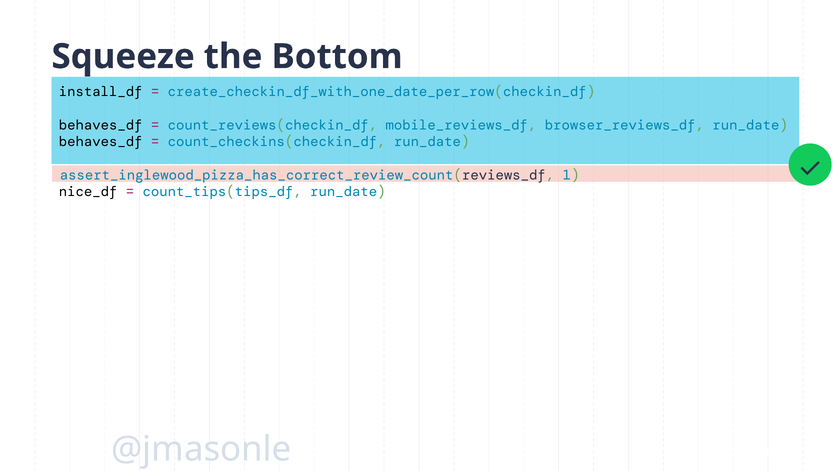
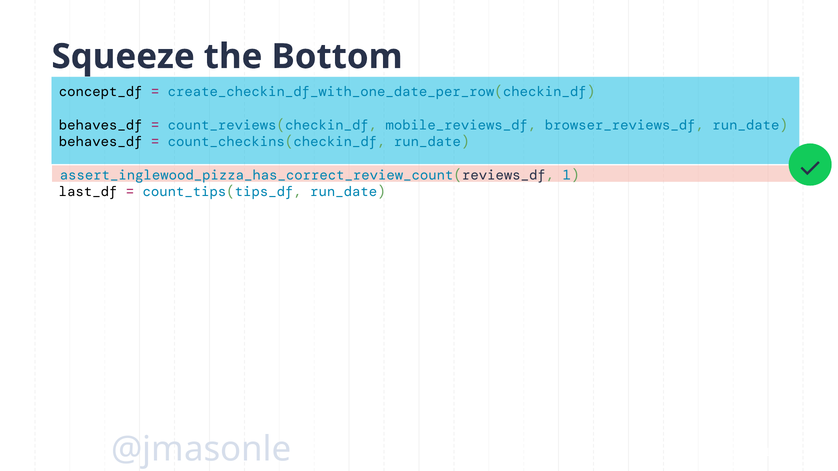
install_df: install_df -> concept_df (101, 92)
nice_df: nice_df -> last_df (88, 192)
